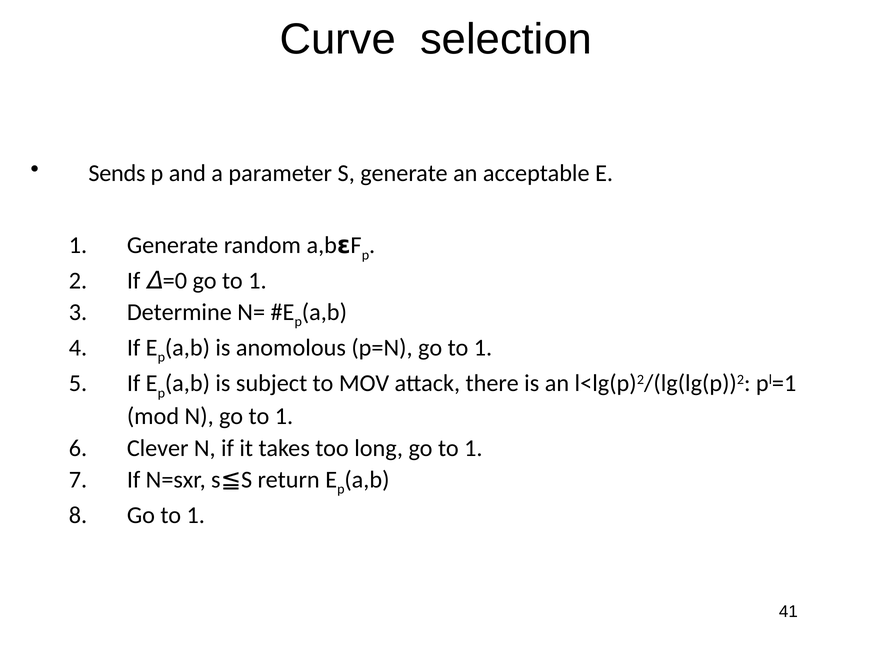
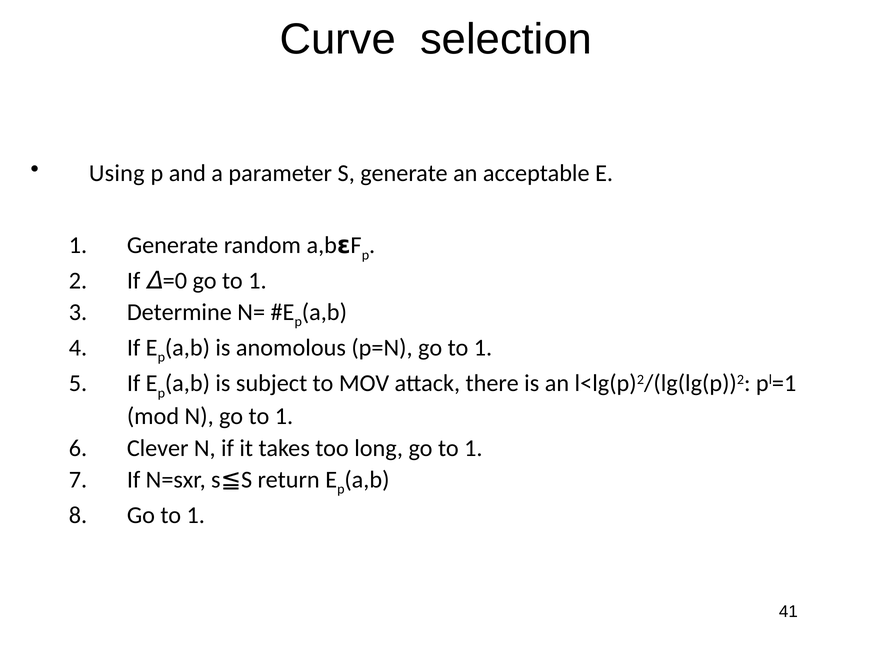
Sends: Sends -> Using (117, 173)
